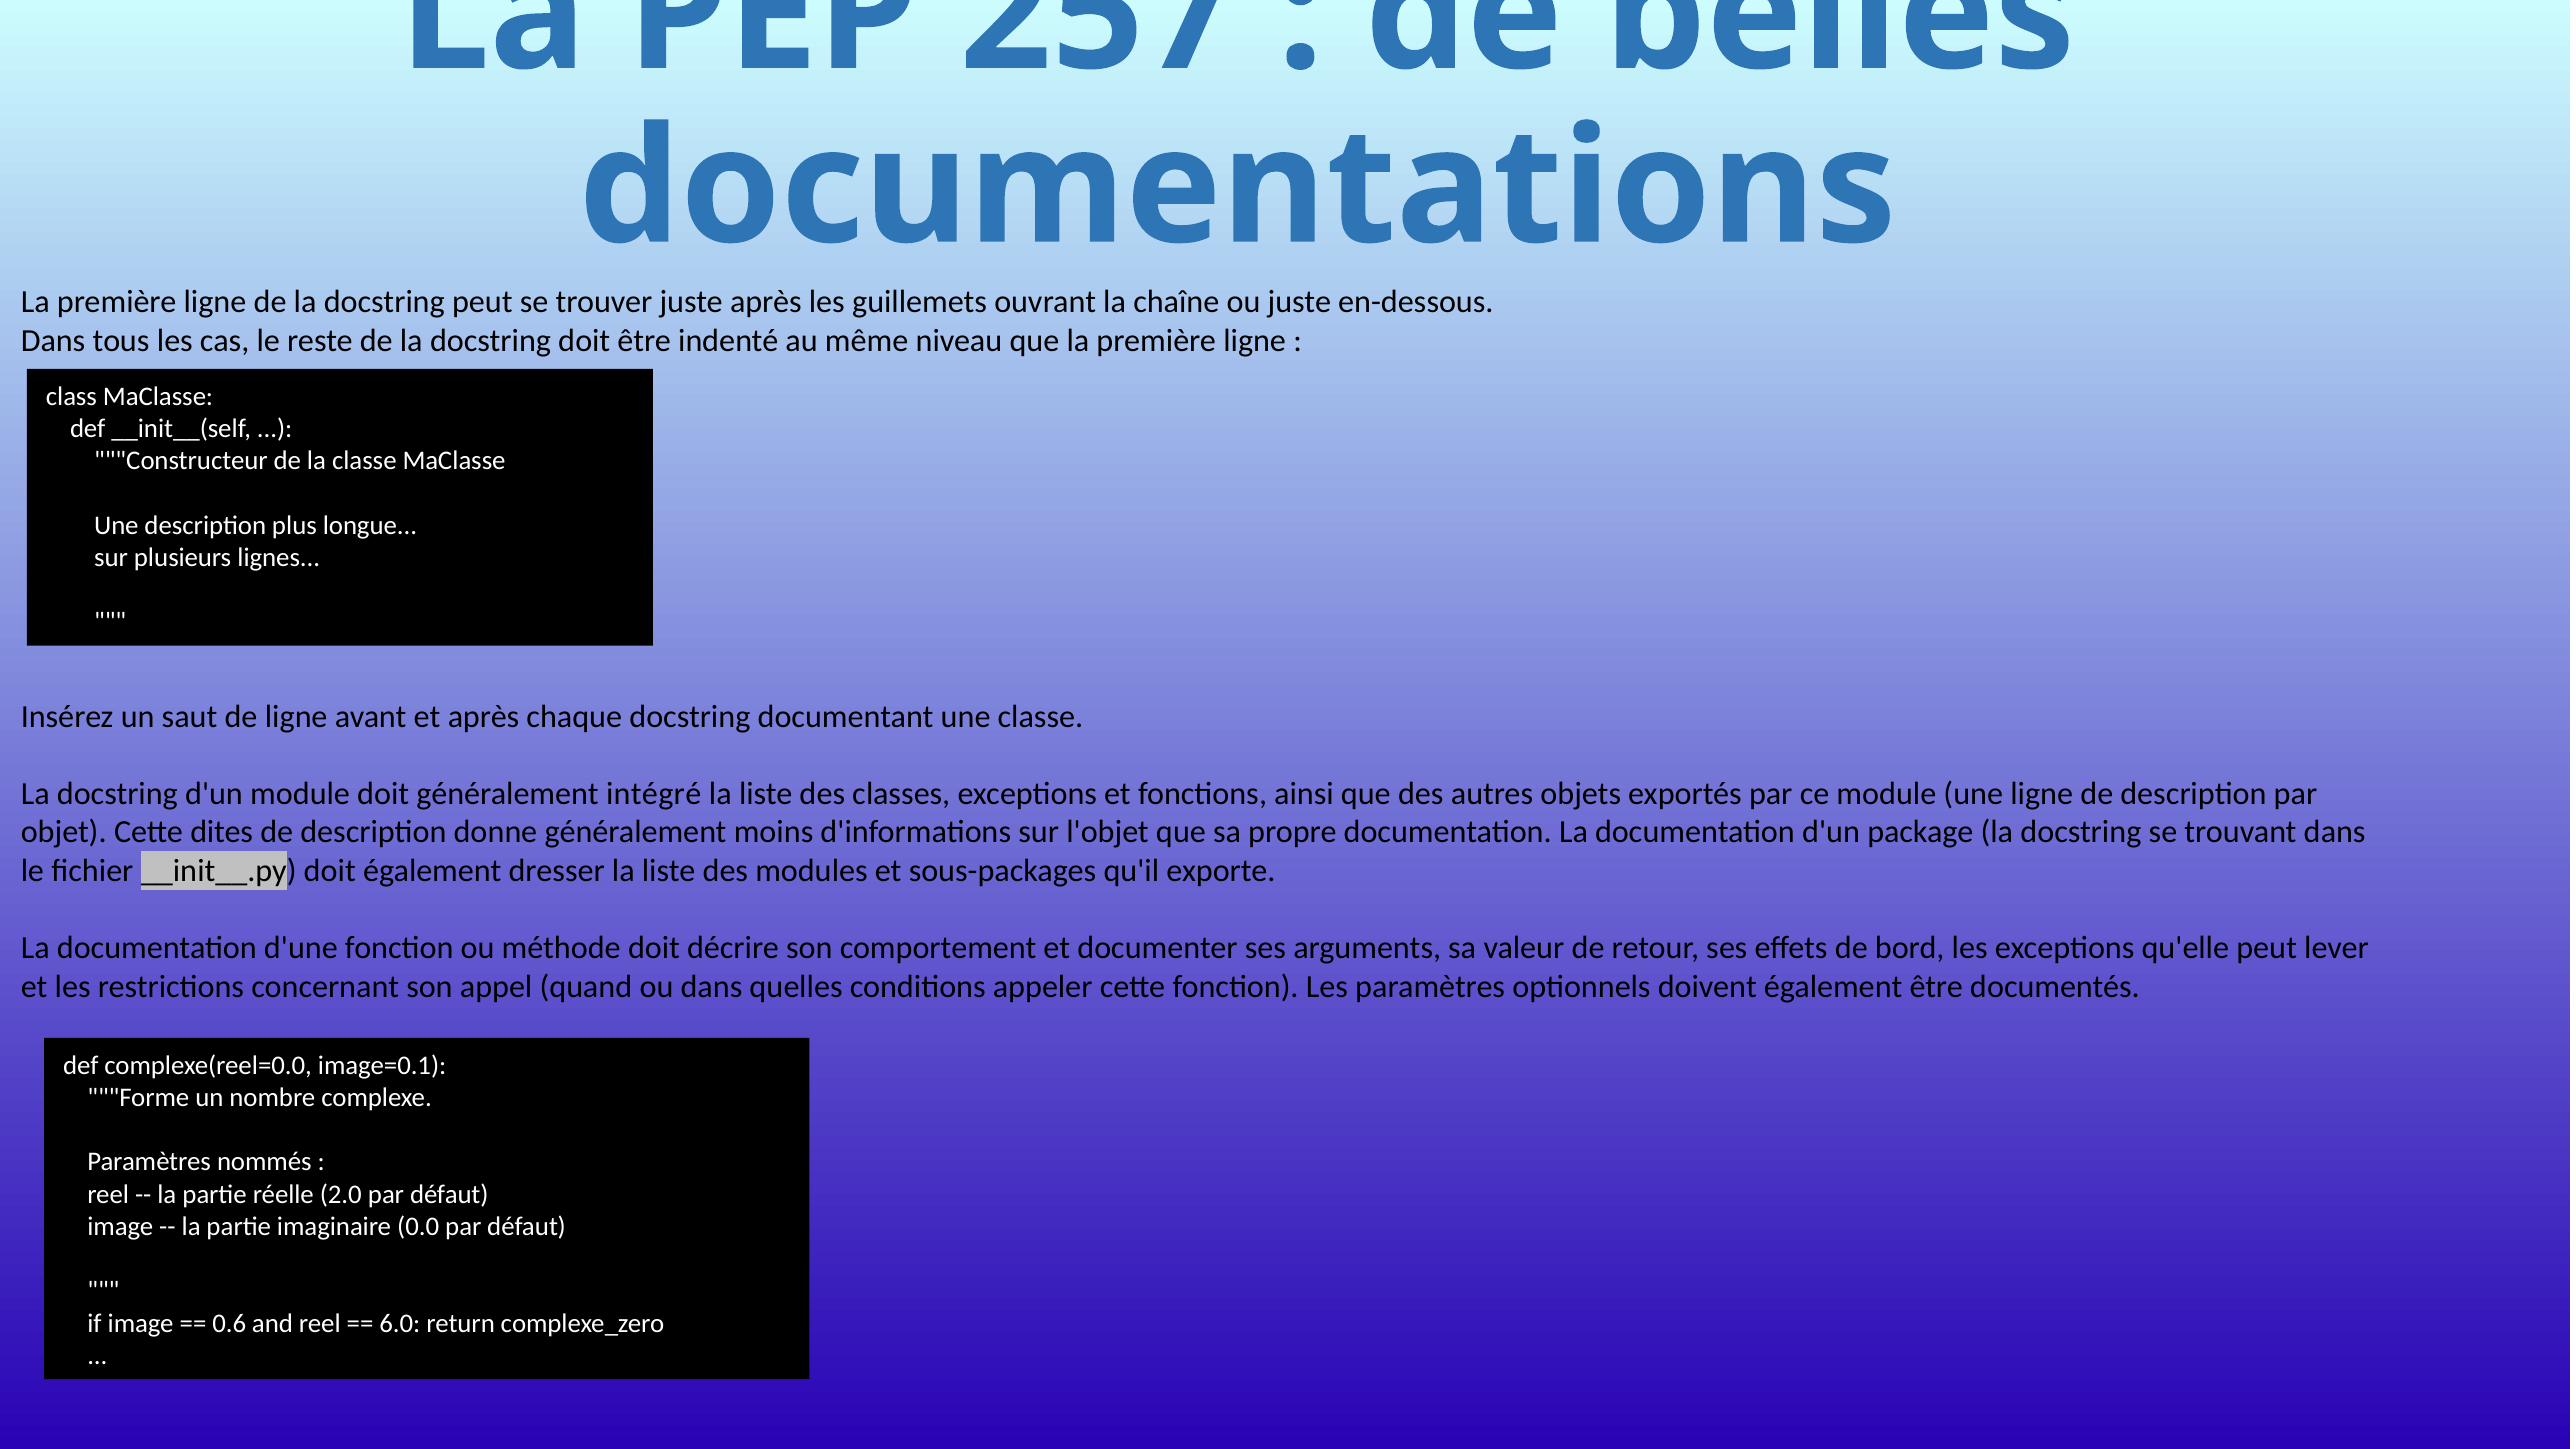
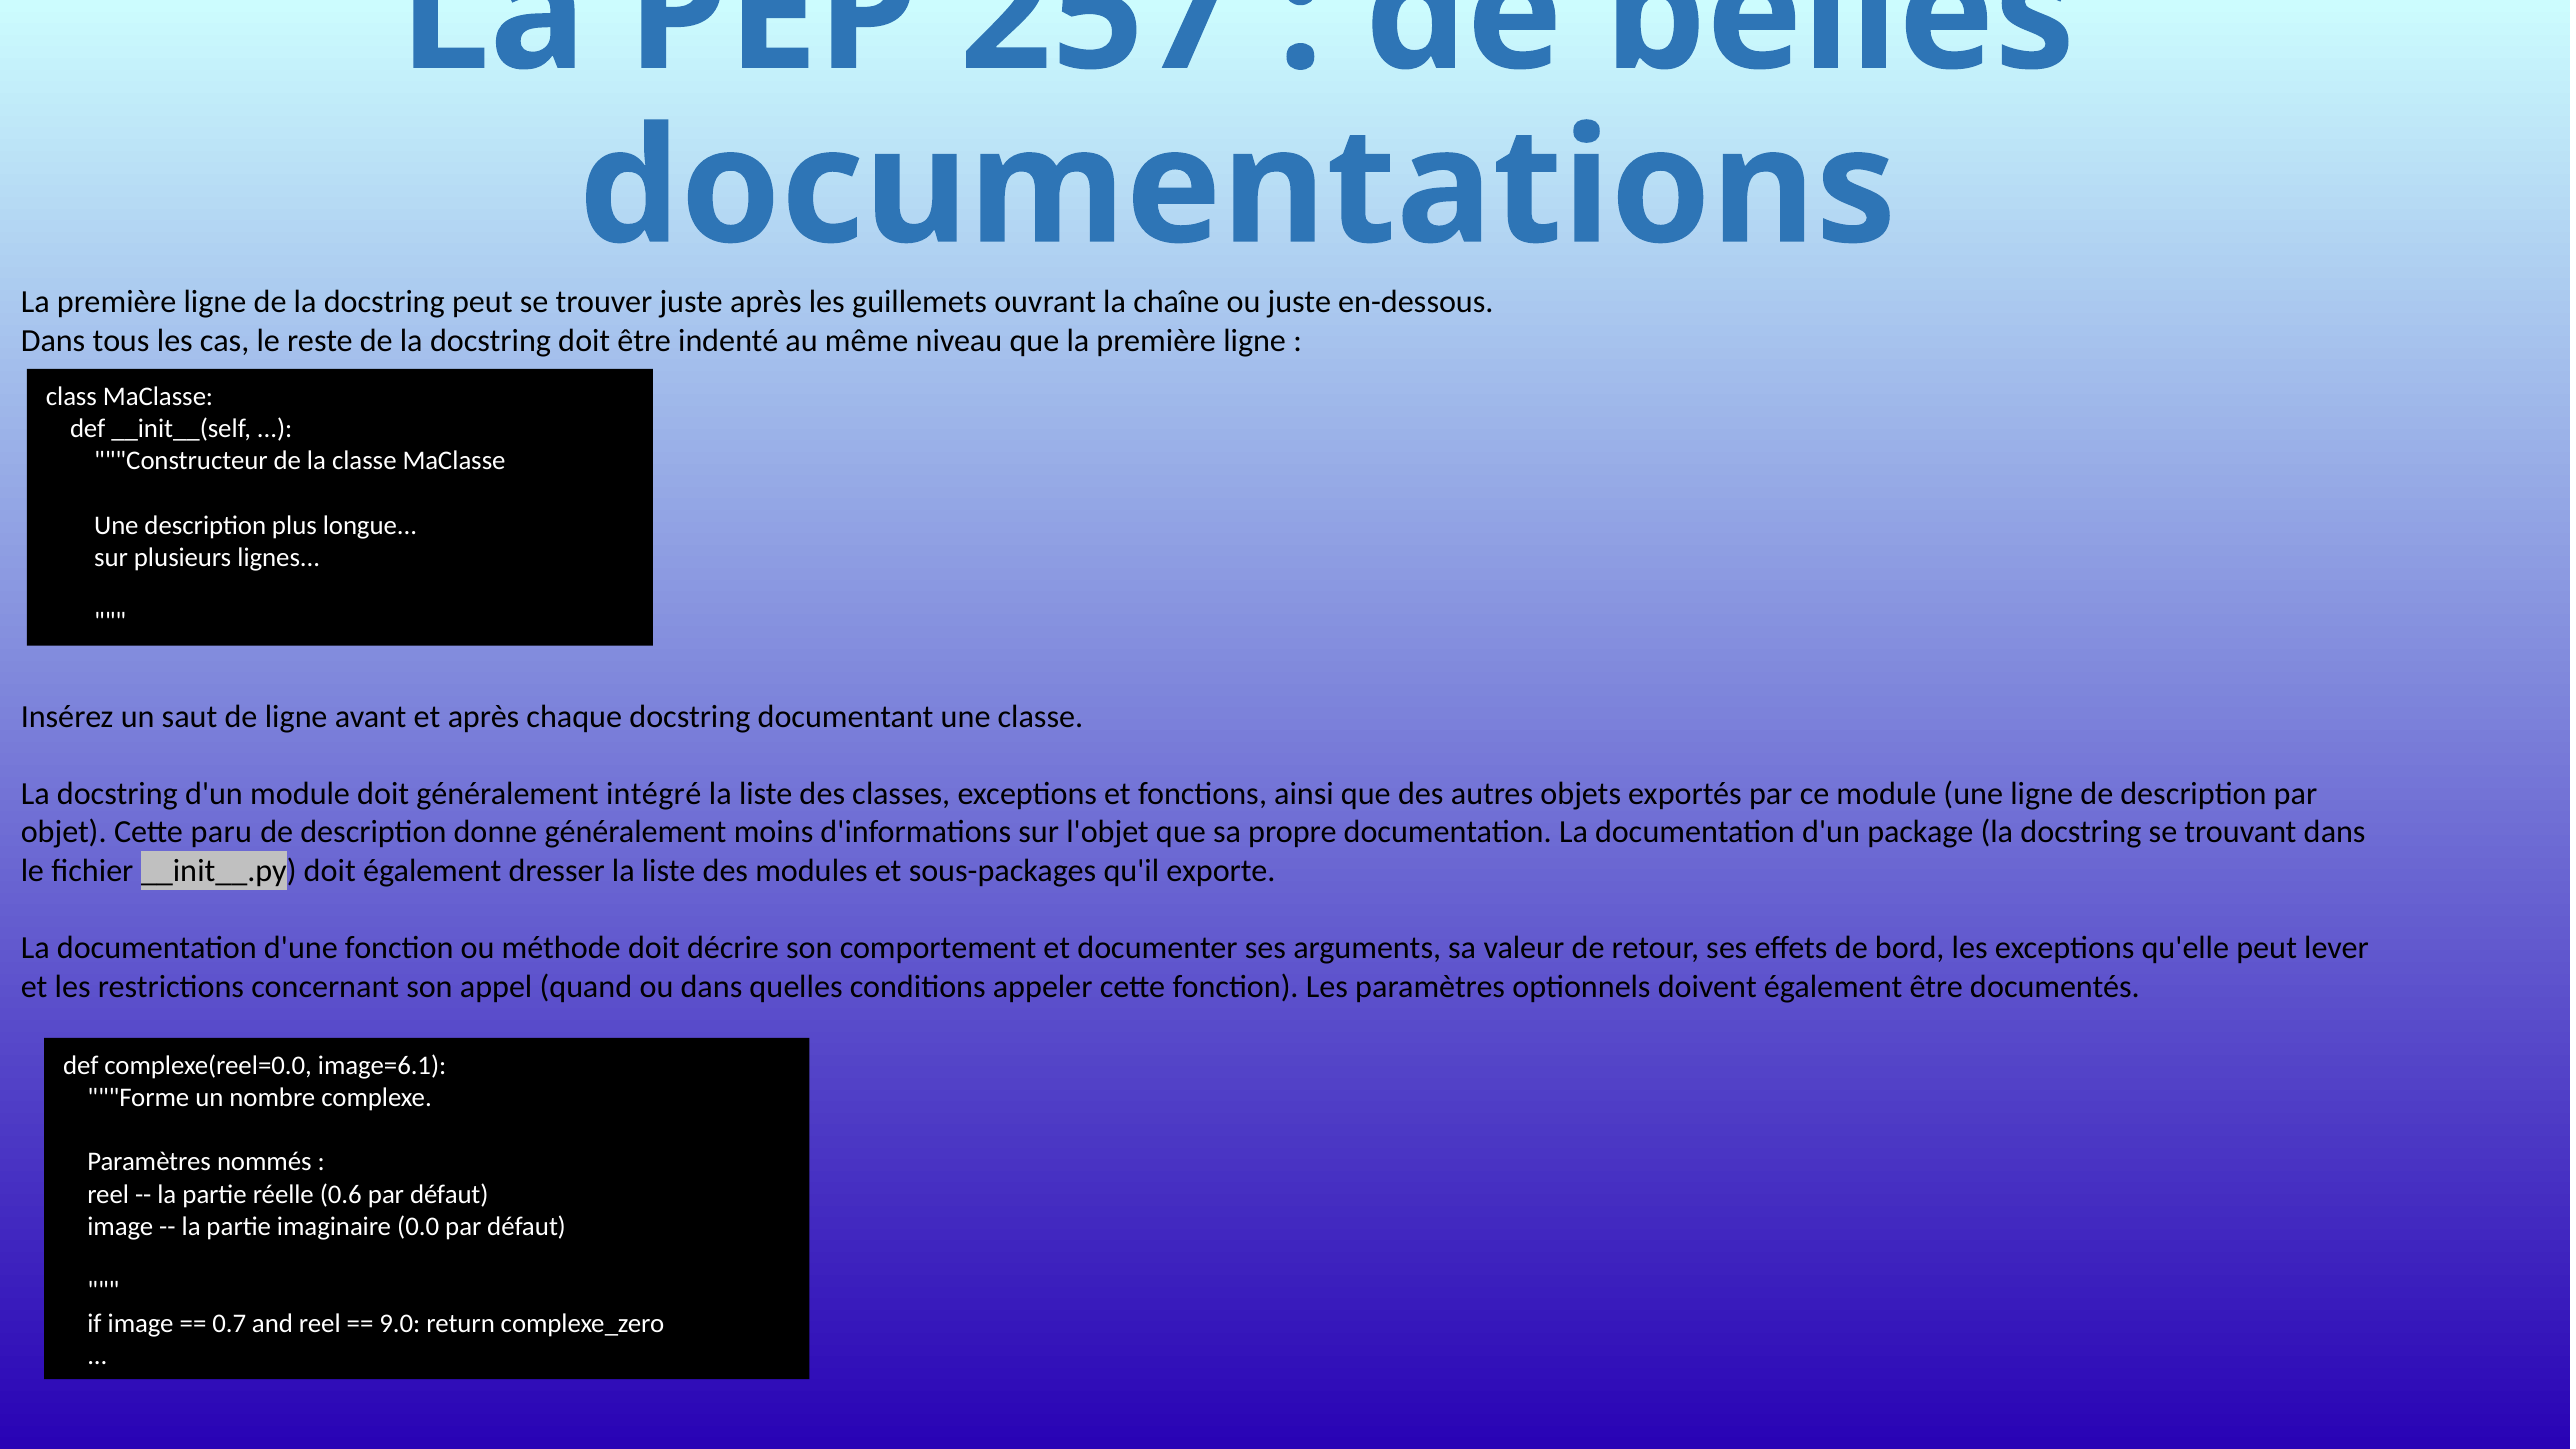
dites: dites -> paru (221, 832)
image=0.1: image=0.1 -> image=6.1 (382, 1065)
2.0: 2.0 -> 0.6 (341, 1194)
0.6: 0.6 -> 0.7 (229, 1323)
6.0: 6.0 -> 9.0 (400, 1323)
